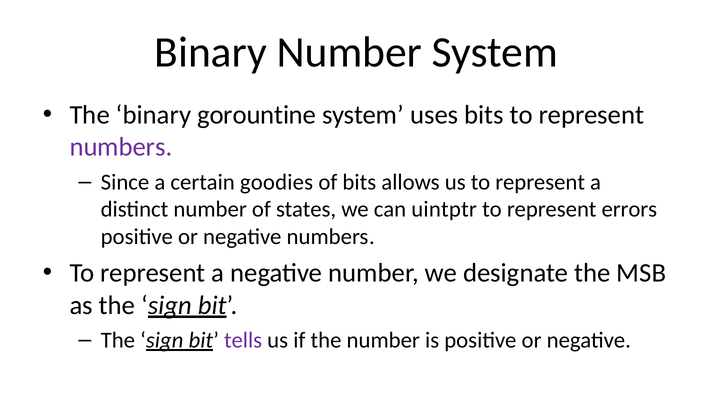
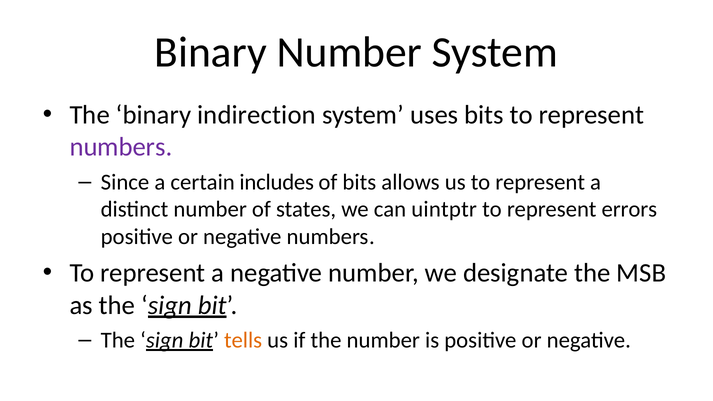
gorountine: gorountine -> indirection (256, 115)
goodies: goodies -> includes (277, 182)
tells colour: purple -> orange (243, 340)
